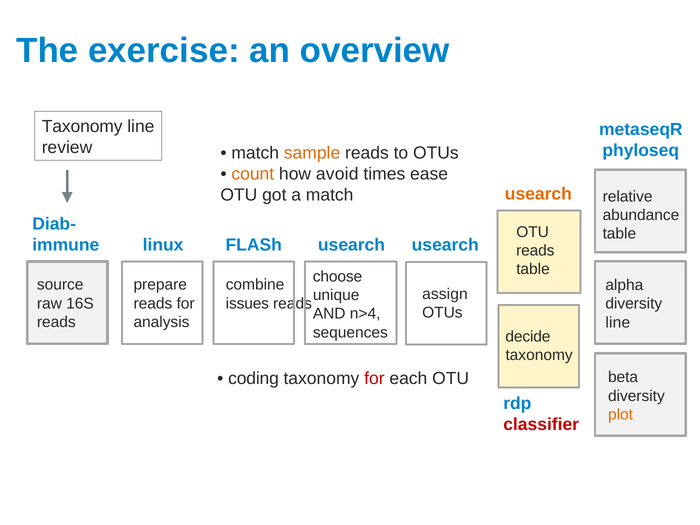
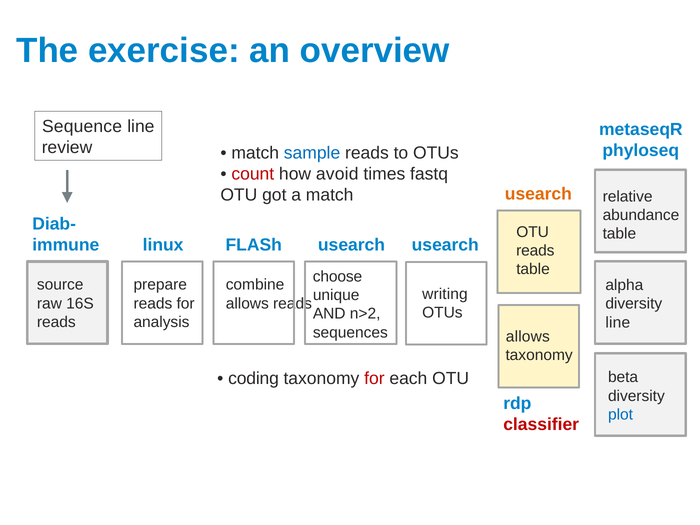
Taxonomy: Taxonomy -> Sequence (82, 126)
sample colour: orange -> blue (312, 153)
count colour: orange -> red (253, 174)
ease: ease -> fastq (429, 174)
assign: assign -> writing (445, 294)
issues: issues -> allows (247, 303)
n>4: n>4 -> n>2 (365, 314)
decide: decide -> allows (528, 337)
plot colour: orange -> blue (621, 415)
